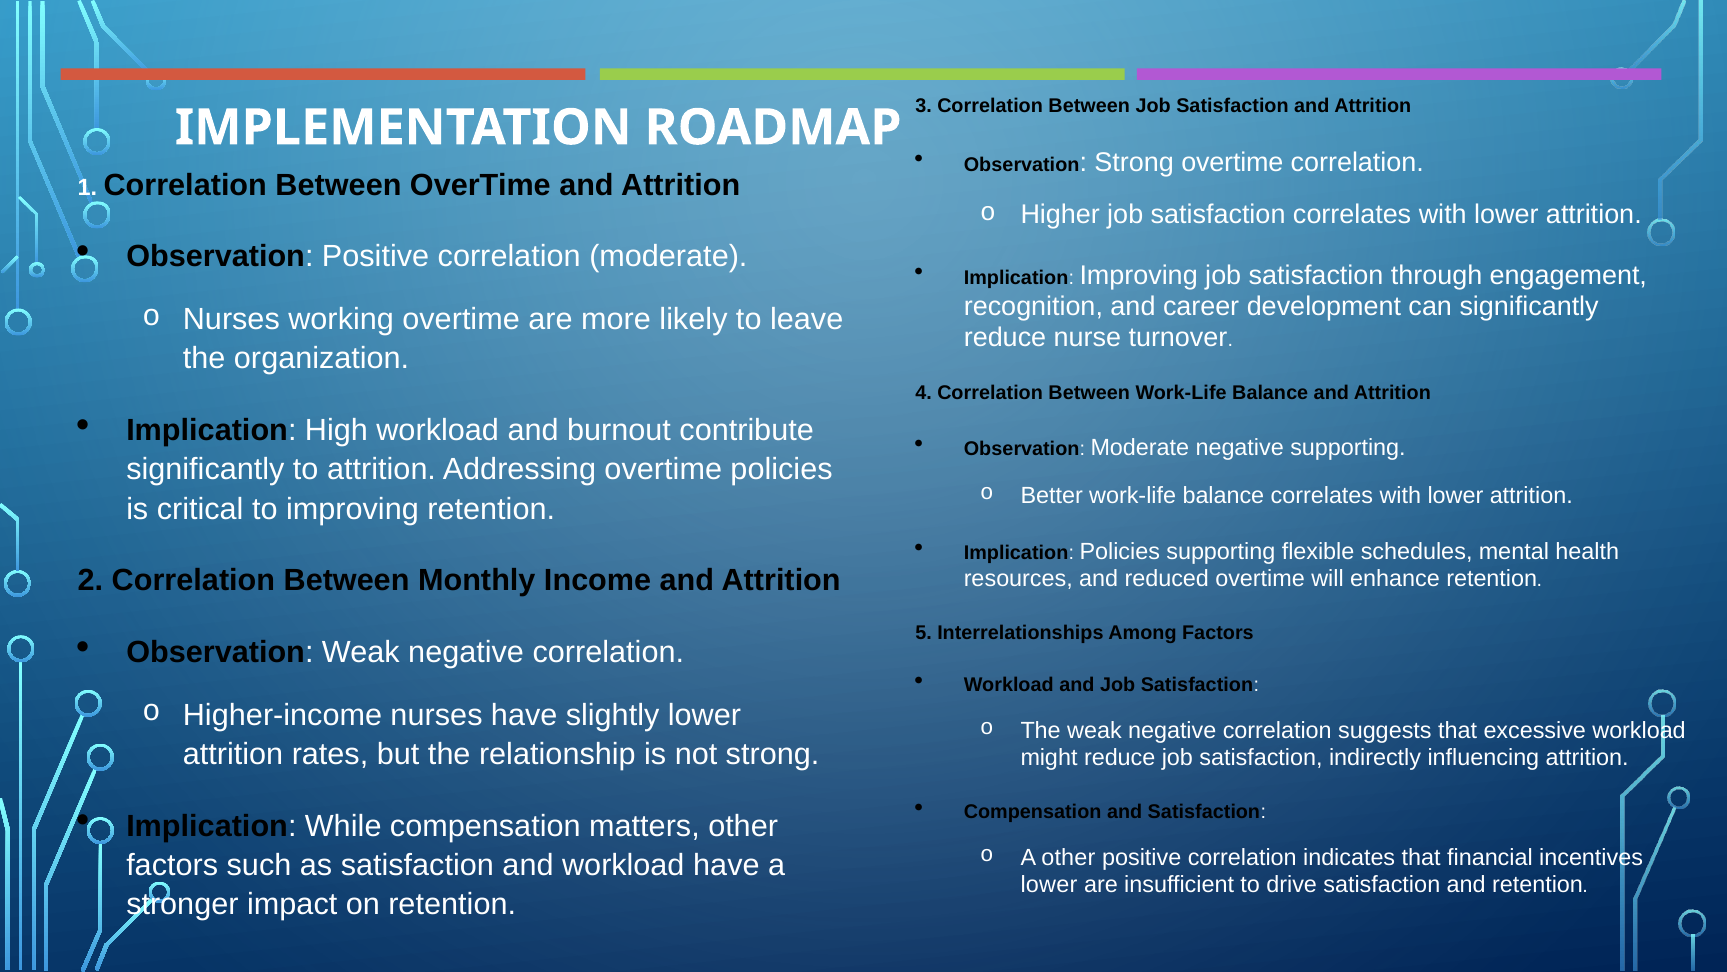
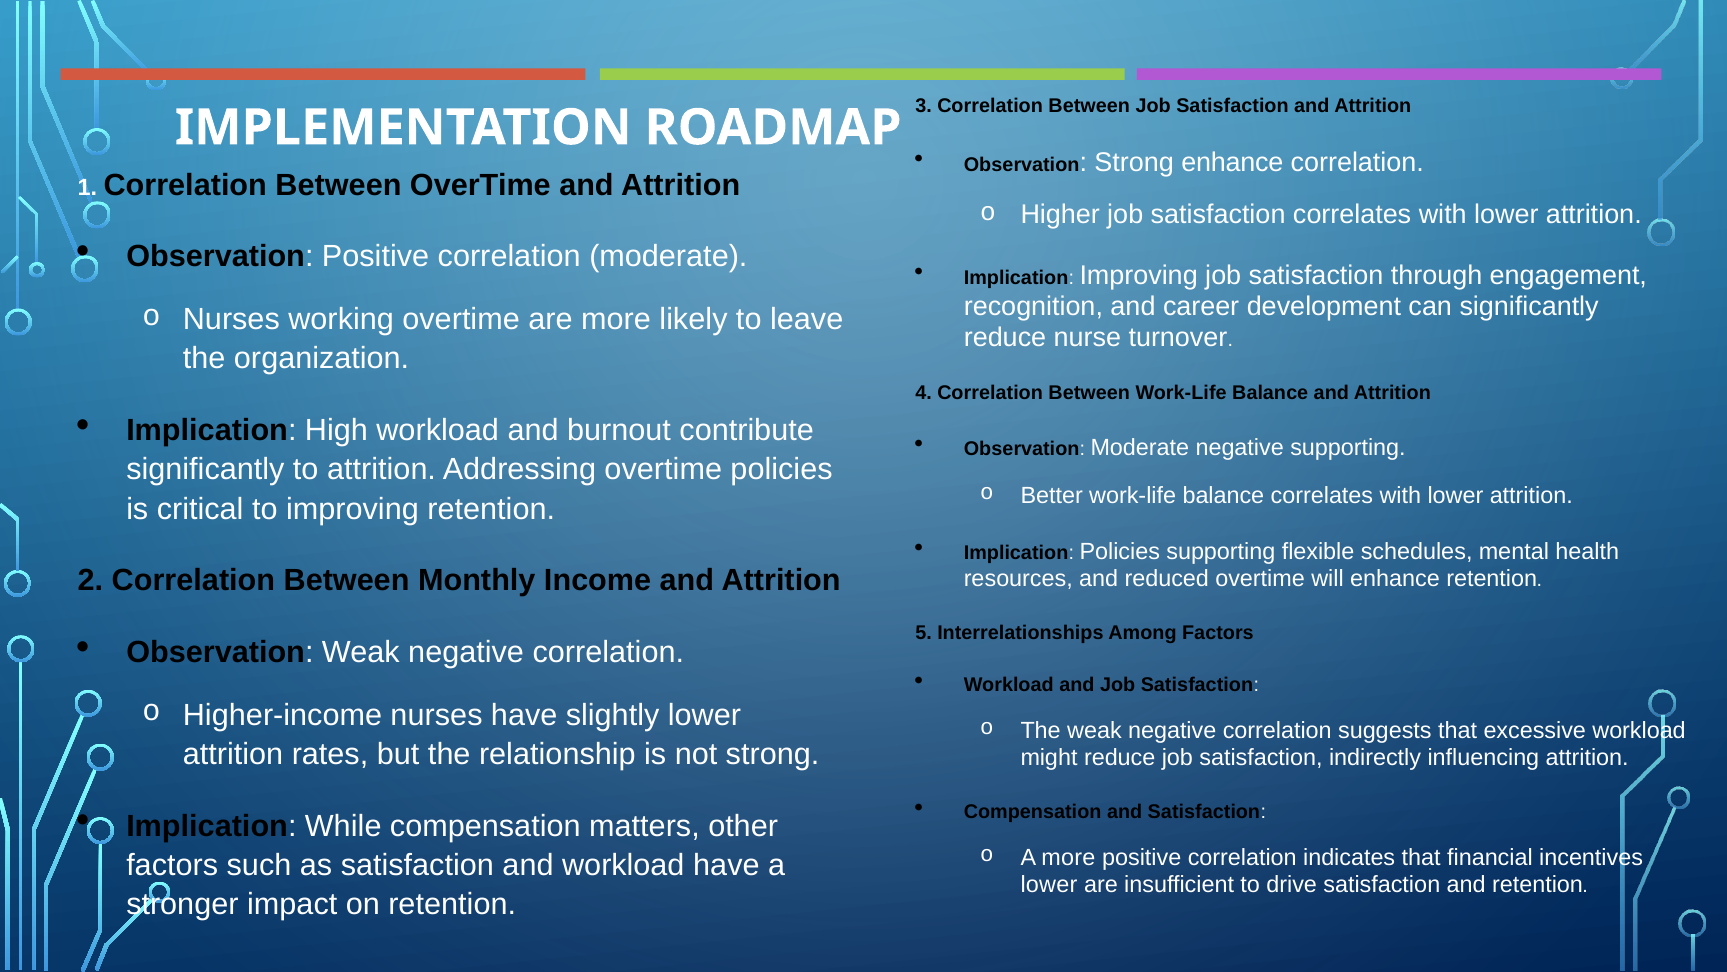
Strong overtime: overtime -> enhance (1232, 163)
A other: other -> more (1068, 857)
